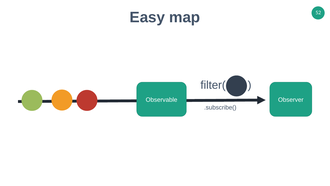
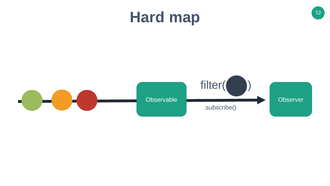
Easy: Easy -> Hard (147, 17)
